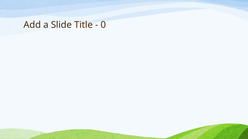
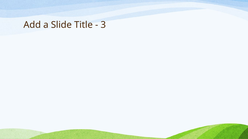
0: 0 -> 3 (103, 25)
